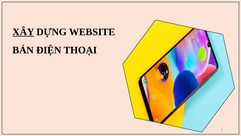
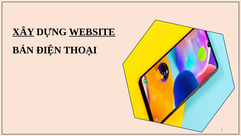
WEBSITE underline: none -> present (92, 32)
